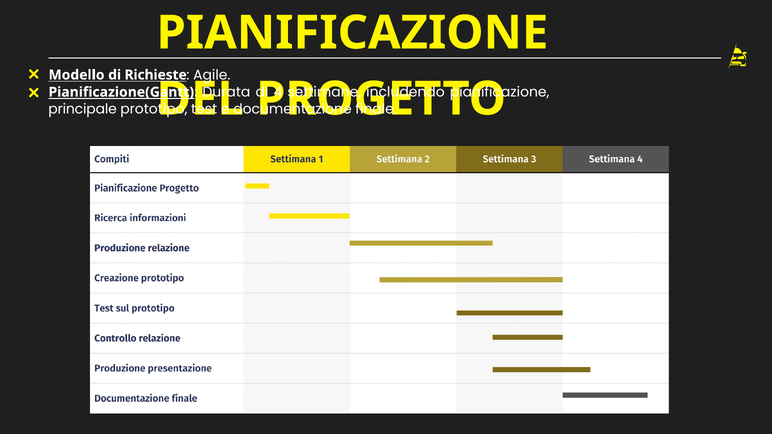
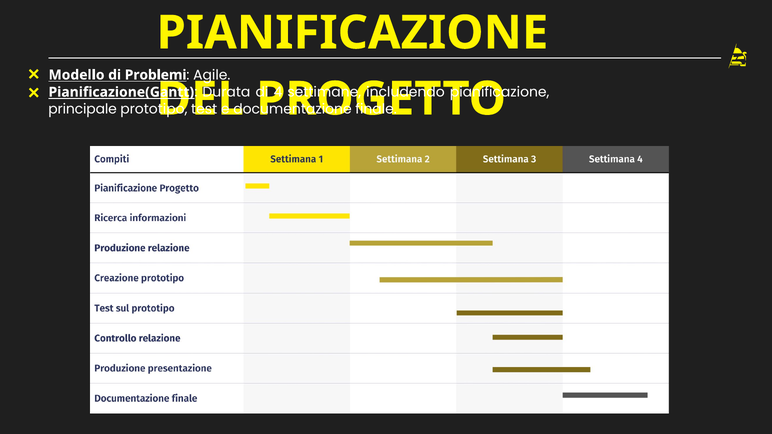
Richieste: Richieste -> Problemi (156, 75)
